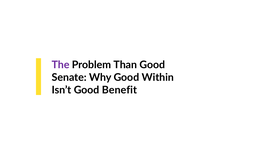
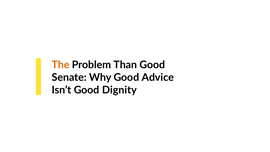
The colour: purple -> orange (61, 65)
Within: Within -> Advice (158, 77)
Benefit: Benefit -> Dignity (119, 90)
